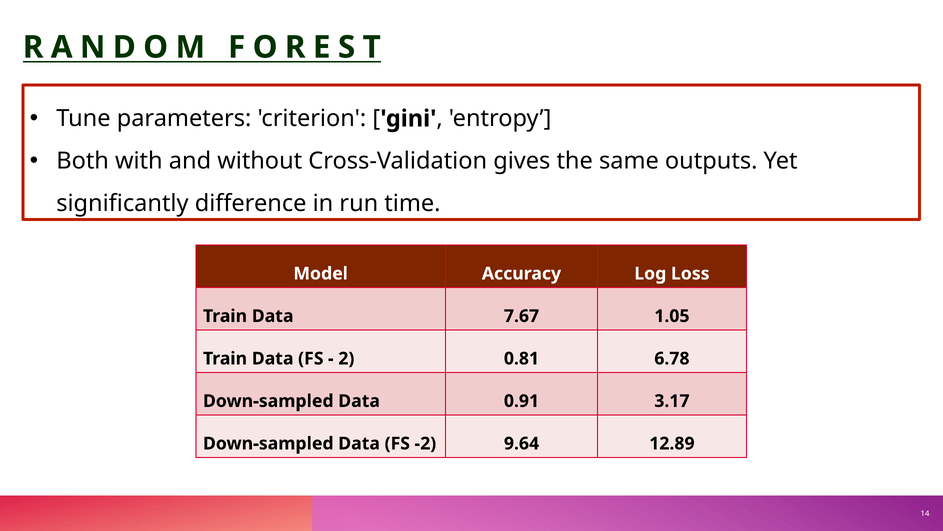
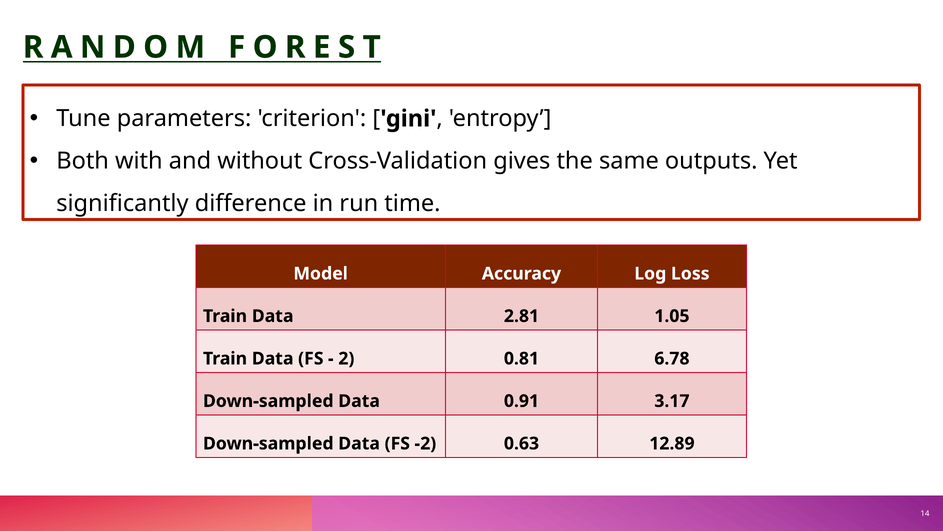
7.67: 7.67 -> 2.81 (522, 316)
9.64: 9.64 -> 0.63 (522, 443)
